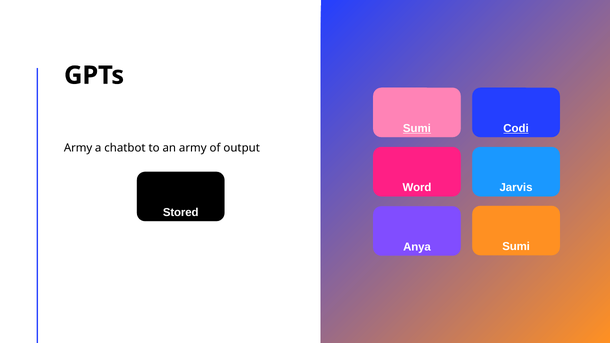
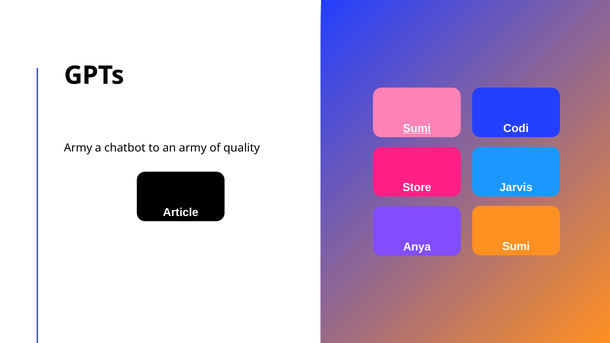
Codi underline: present -> none (516, 128)
output: output -> quality (242, 148)
Word: Word -> Store (417, 188)
Stored: Stored -> Article (181, 213)
